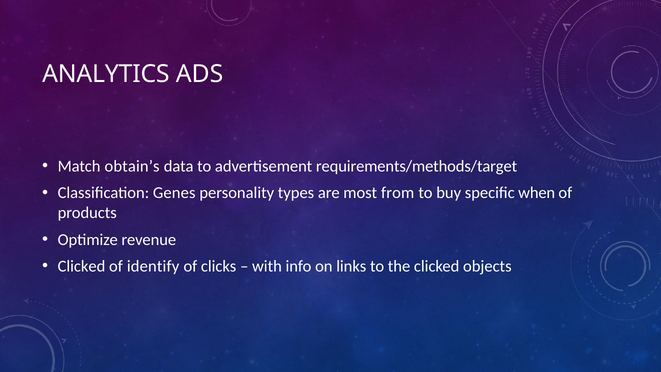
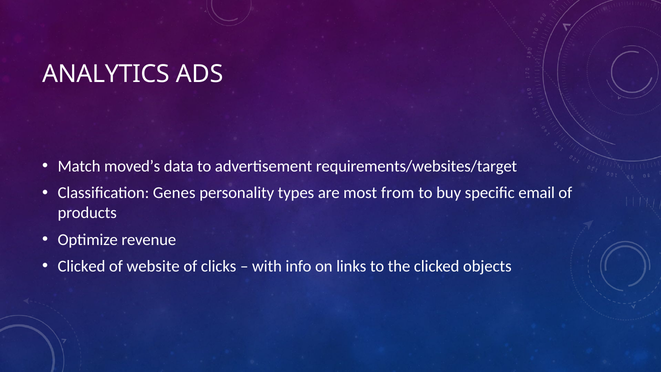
obtain’s: obtain’s -> moved’s (132, 166)
requirements/methods/target: requirements/methods/target -> requirements/websites/target (417, 166)
when: when -> email (537, 193)
identify: identify -> website (153, 266)
